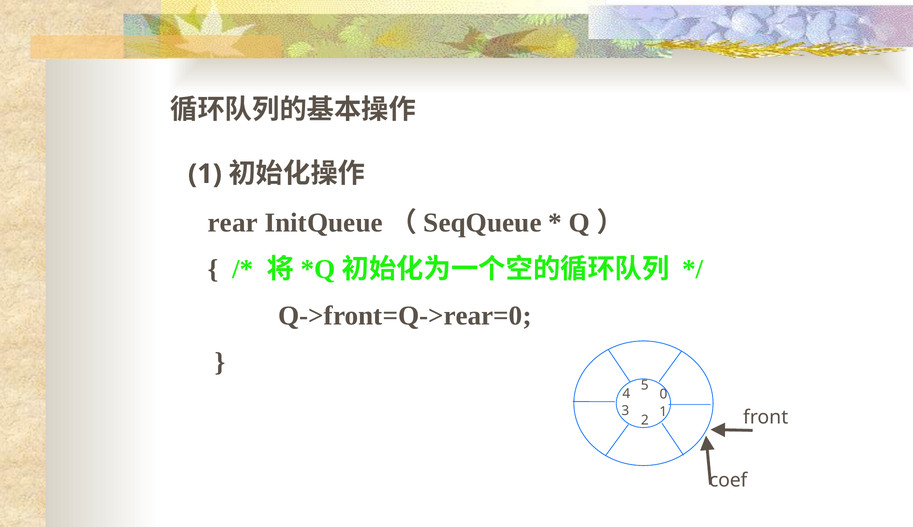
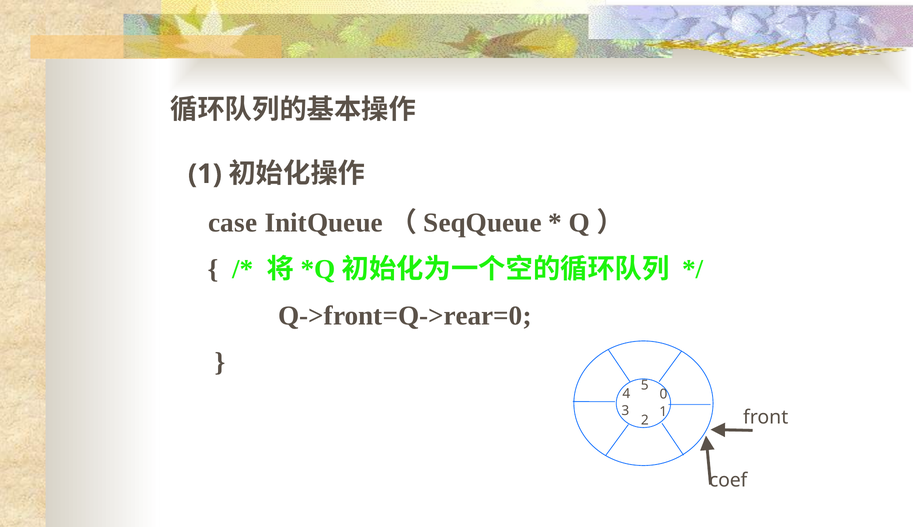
rear: rear -> case (233, 223)
